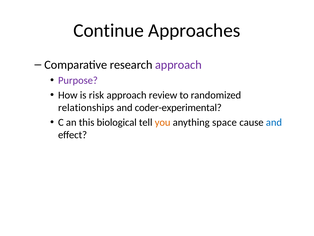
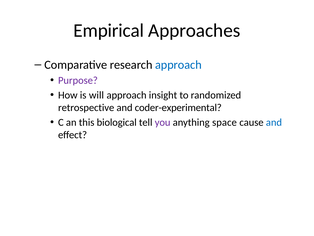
Continue: Continue -> Empirical (109, 30)
approach colour: purple -> blue (178, 65)
risk: risk -> will (96, 95)
review: review -> insight (163, 95)
relationships: relationships -> retrospective (86, 107)
you colour: orange -> purple (163, 122)
